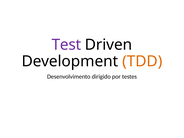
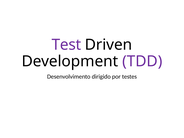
TDD colour: orange -> purple (142, 61)
